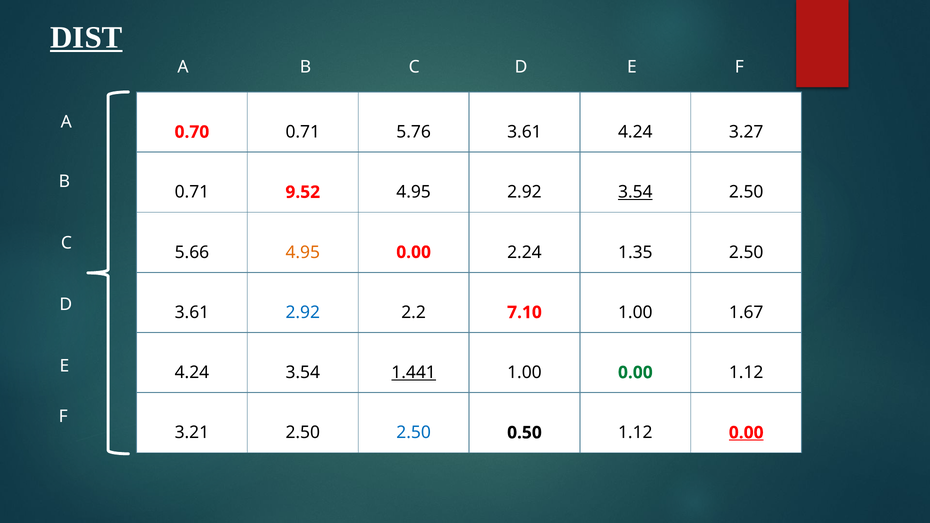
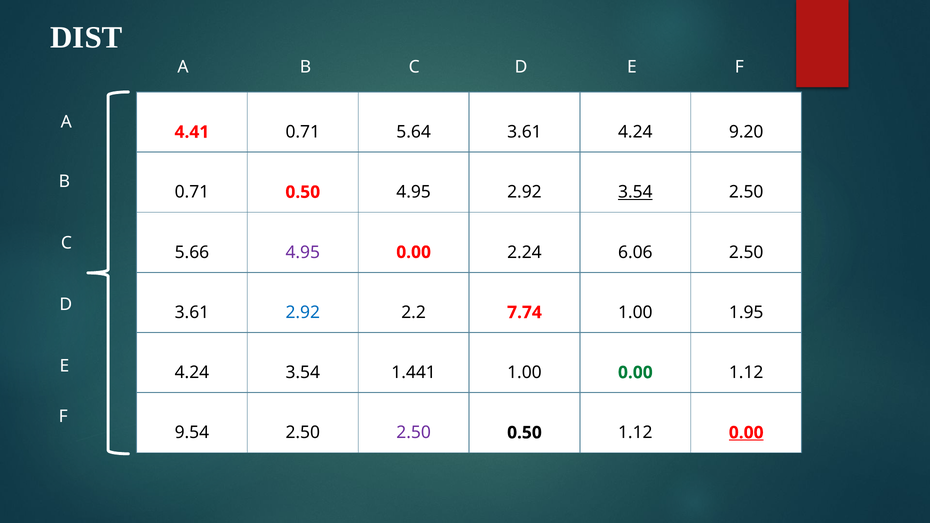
DIST underline: present -> none (86, 38)
0.70: 0.70 -> 4.41 (192, 132)
5.76: 5.76 -> 5.64 (414, 132)
3.27: 3.27 -> 9.20 (746, 132)
0.71 9.52: 9.52 -> 0.50 (303, 192)
4.95 colour: orange -> purple (303, 252)
1.35: 1.35 -> 6.06 (635, 252)
7.10: 7.10 -> 7.74 (524, 312)
1.67: 1.67 -> 1.95 (746, 312)
1.441 underline: present -> none (414, 373)
3.21: 3.21 -> 9.54 (192, 433)
2.50 colour: blue -> purple (414, 433)
